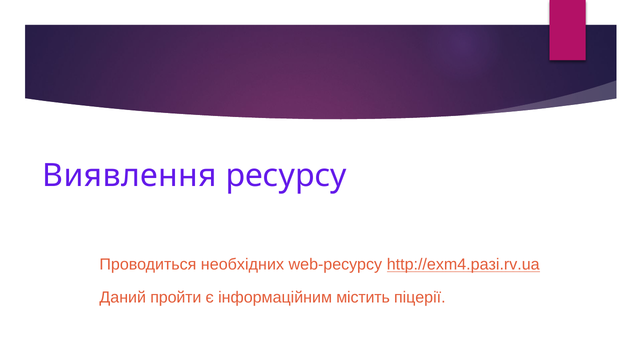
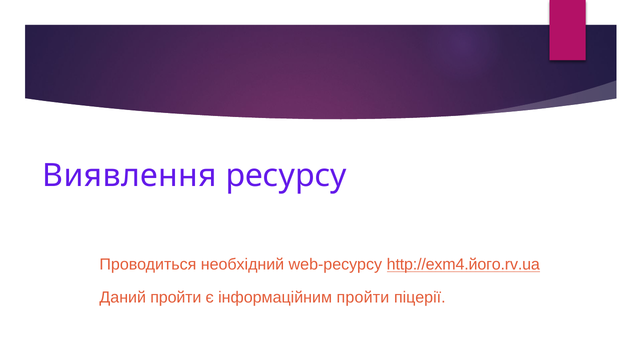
необхідних: необхідних -> необхідний (243, 265)
http://exm4.разі.rv.ua: http://exm4.разі.rv.ua -> http://exm4.його.rv.ua (463, 265)
інформаційним містить: містить -> пройти (363, 297)
